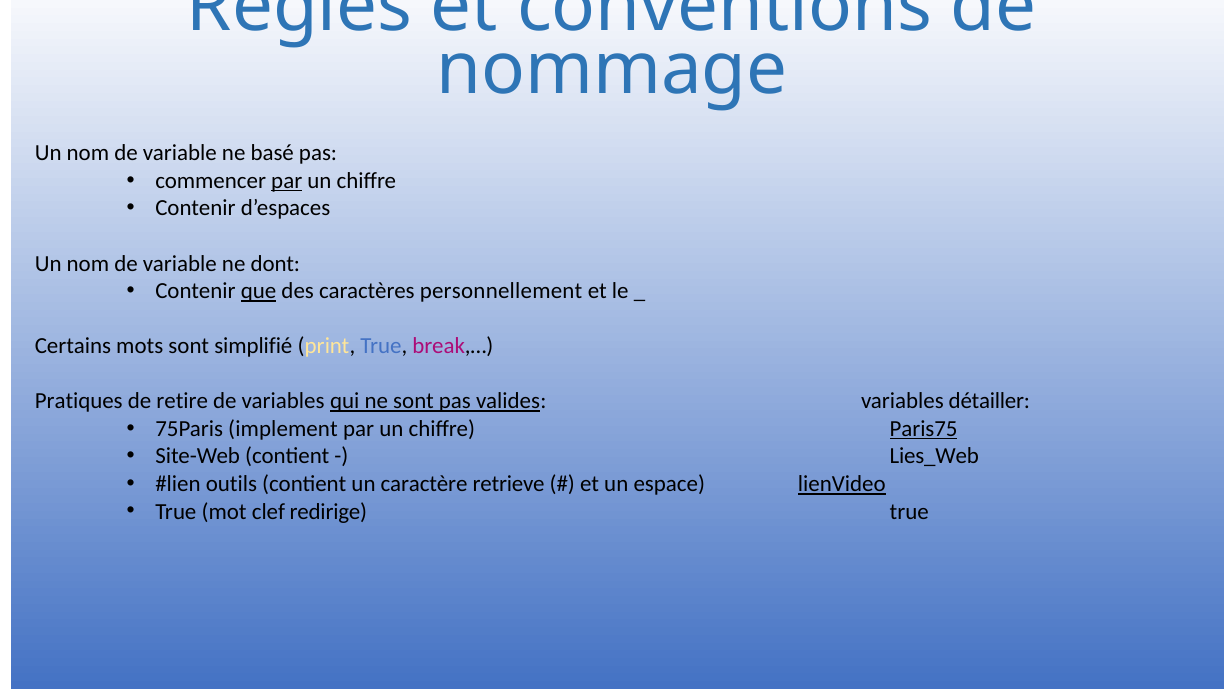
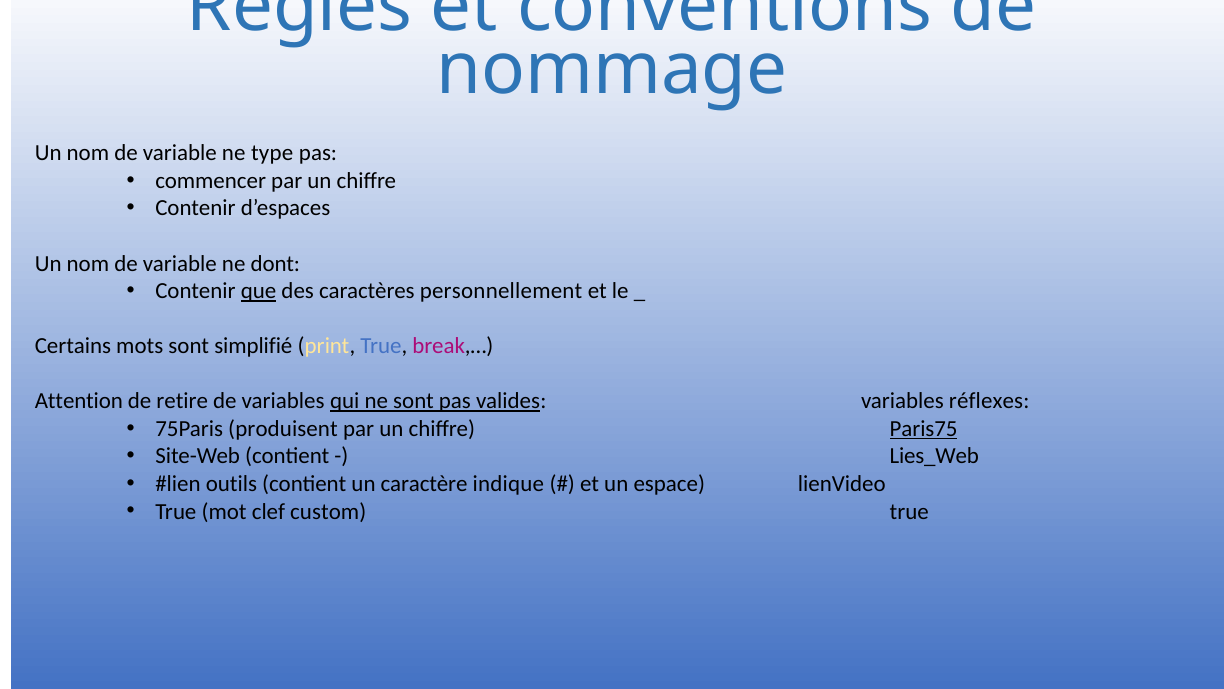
basé: basé -> type (272, 153)
par underline: present -> none (287, 181)
Pratiques: Pratiques -> Attention (79, 401)
détailler: détailler -> réflexes (989, 401)
implement: implement -> produisent (283, 429)
retrieve: retrieve -> indique (508, 484)
lienVideo underline: present -> none (842, 484)
redirige: redirige -> custom (328, 511)
